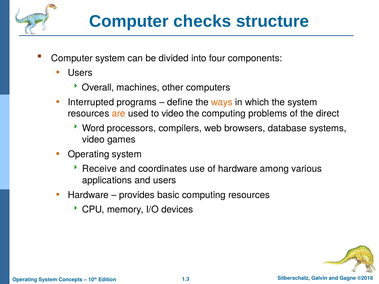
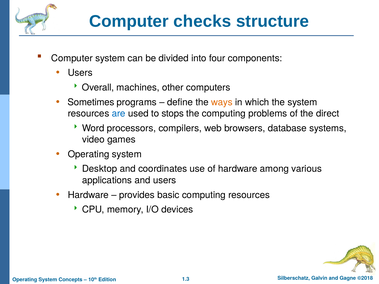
Interrupted: Interrupted -> Sometimes (91, 102)
are colour: orange -> blue (119, 114)
to video: video -> stops (173, 114)
Receive: Receive -> Desktop (100, 169)
